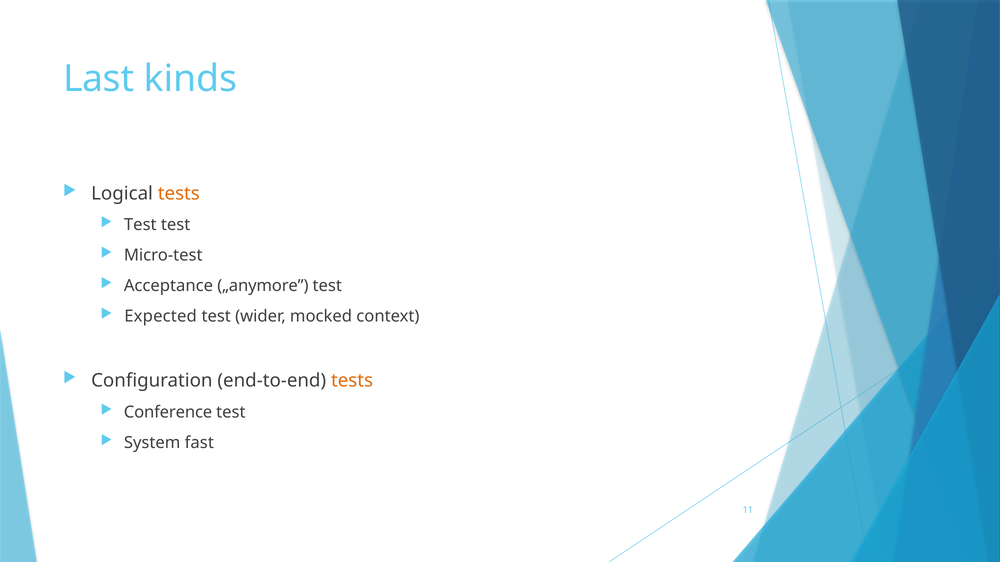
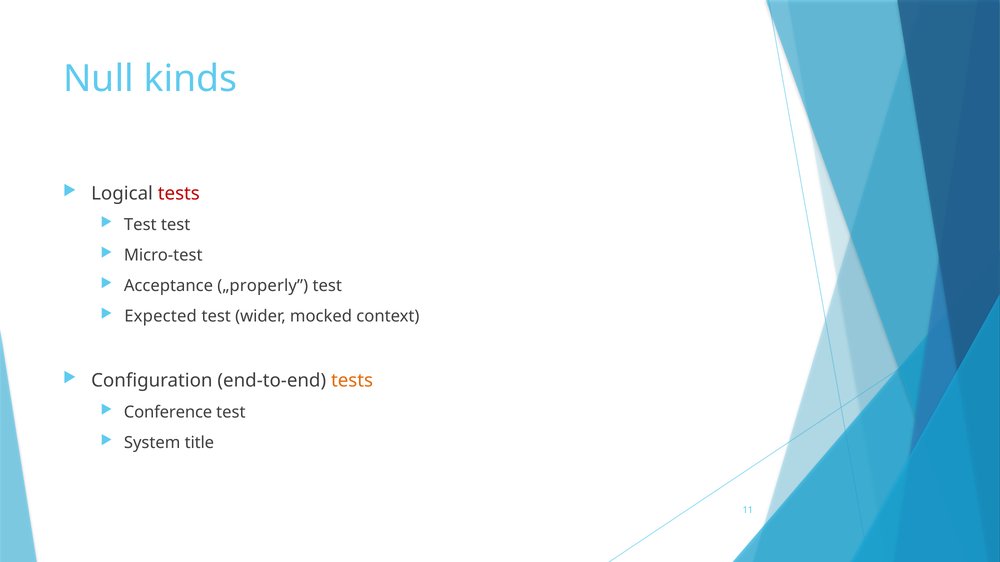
Last: Last -> Null (98, 79)
tests colour: orange -> red (179, 194)
„anymore: „anymore -> „properly (263, 286)
fast: fast -> title (199, 443)
